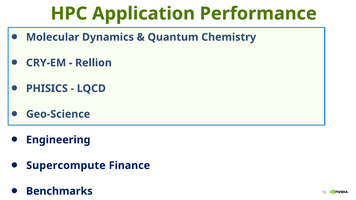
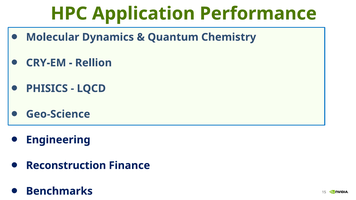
Supercompute: Supercompute -> Reconstruction (66, 166)
